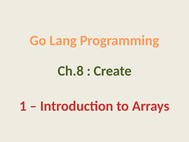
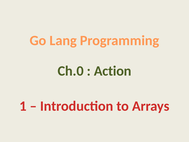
Ch.8: Ch.8 -> Ch.0 (71, 71)
Create: Create -> Action (113, 71)
